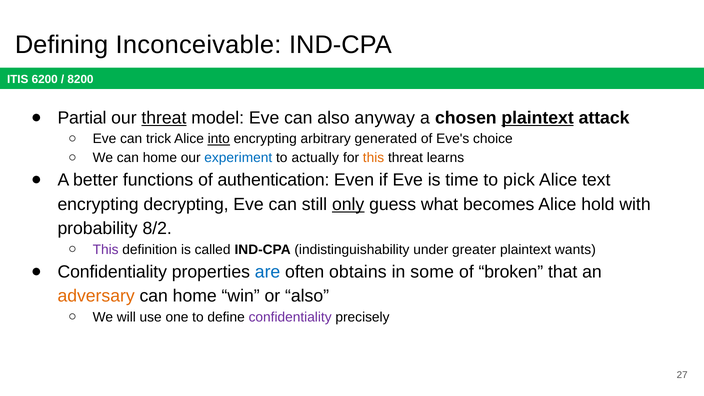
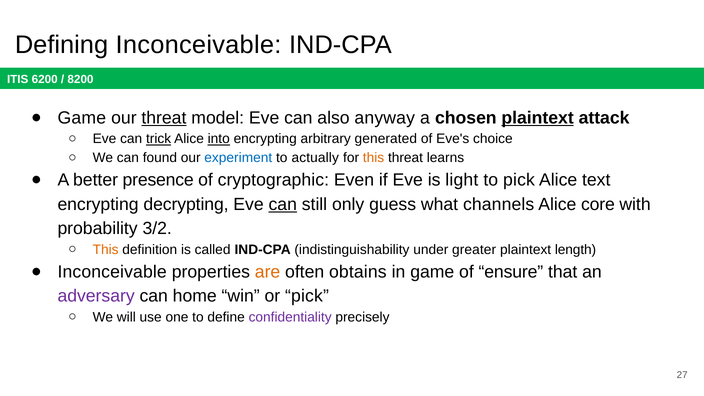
Partial: Partial -> Game (82, 118)
trick underline: none -> present (159, 139)
We can home: home -> found (160, 158)
functions: functions -> presence (158, 180)
authentication: authentication -> cryptographic (273, 180)
time: time -> light (462, 180)
can underline: none -> present (283, 204)
only underline: present -> none (348, 204)
becomes: becomes -> channels (499, 204)
hold: hold -> core (598, 204)
8/2: 8/2 -> 3/2 (157, 229)
This colour: purple -> orange (106, 250)
wants: wants -> length (576, 250)
Confidentiality: Confidentiality -> Inconceivable (112, 272)
are colour: blue -> orange (268, 272)
in some: some -> game (432, 272)
broken: broken -> ensure (511, 272)
adversary colour: orange -> purple (96, 296)
or also: also -> pick (307, 296)
